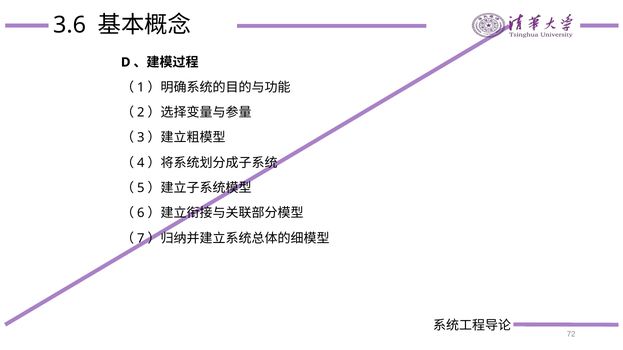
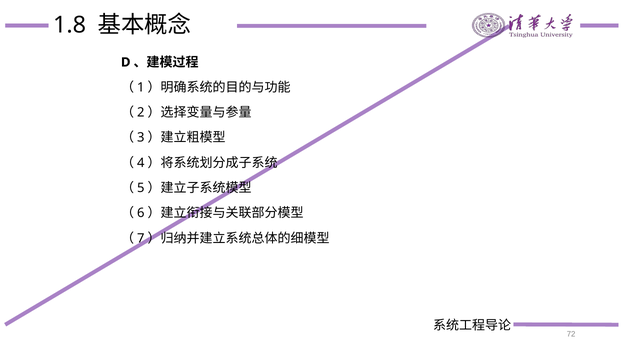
3.6: 3.6 -> 1.8 (70, 25)
